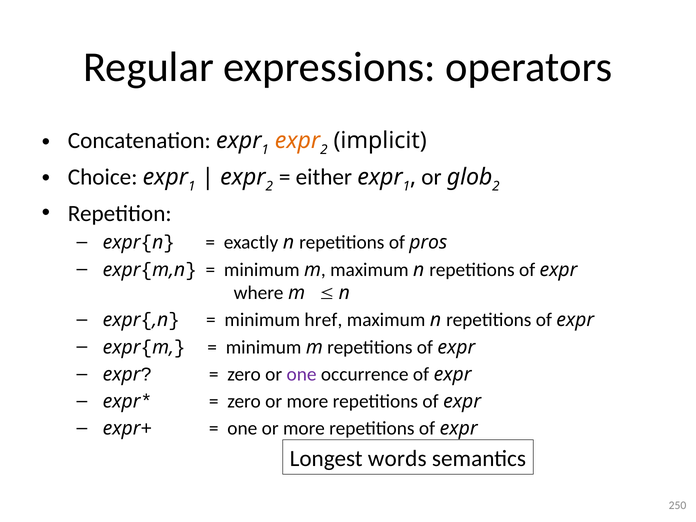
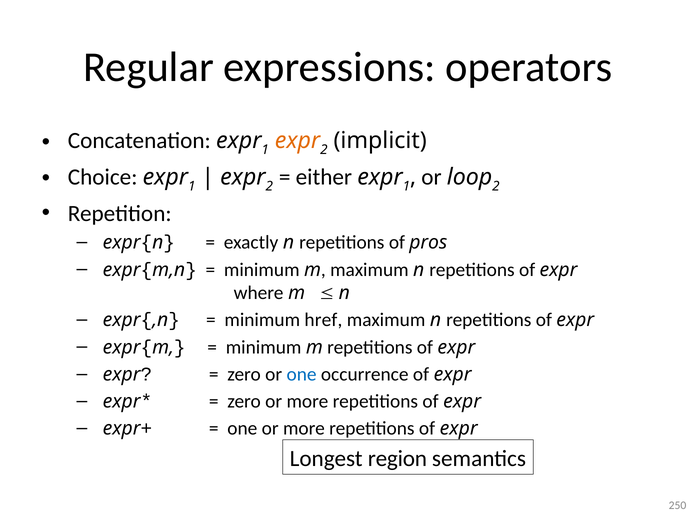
glob: glob -> loop (470, 177)
one colour: purple -> blue (302, 374)
words: words -> region (397, 459)
